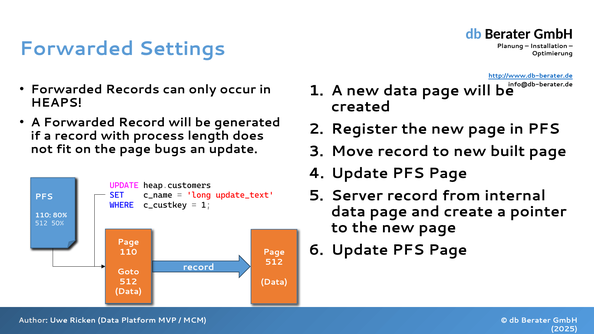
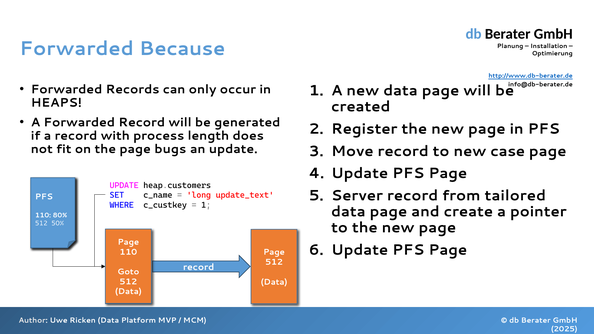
Settings: Settings -> Because (182, 49)
built: built -> case (508, 151)
internal: internal -> tailored (515, 196)
